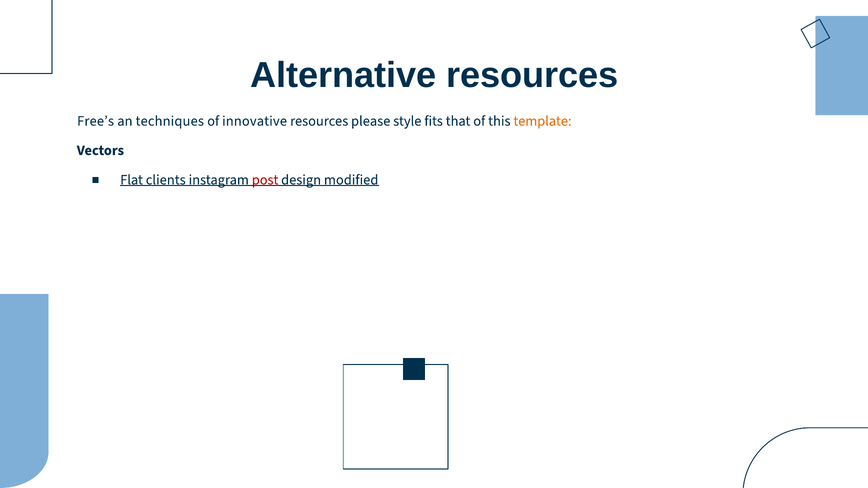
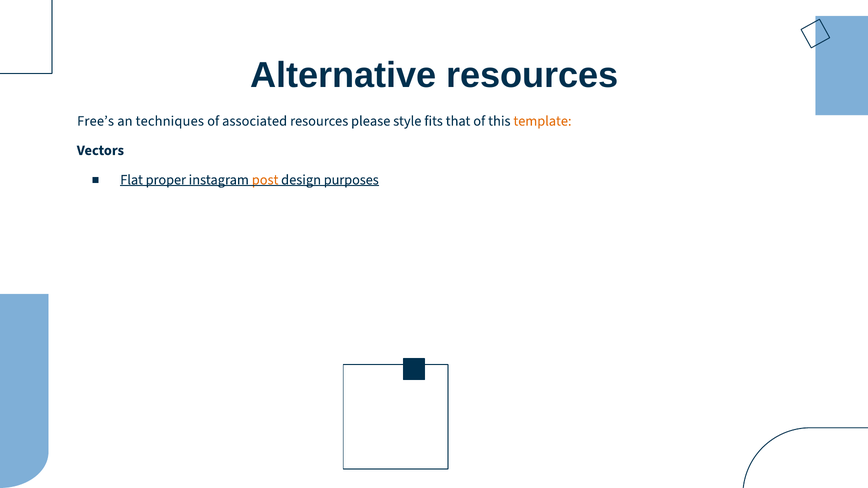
innovative: innovative -> associated (255, 121)
clients: clients -> proper (166, 180)
post colour: red -> orange (265, 180)
modified: modified -> purposes (351, 180)
